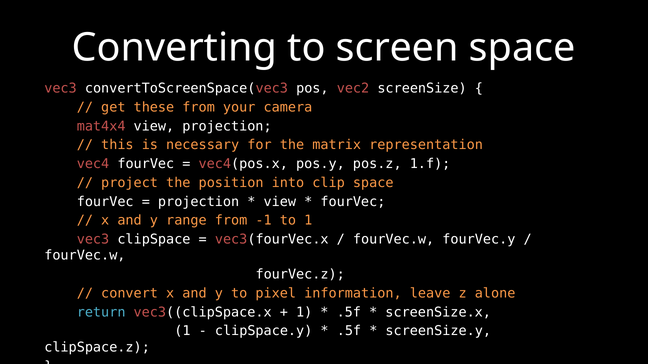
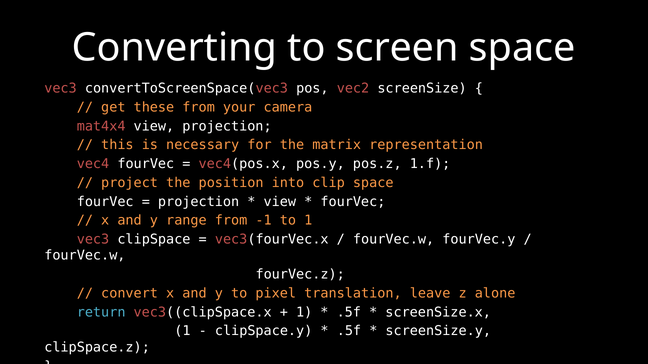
information: information -> translation (353, 294)
